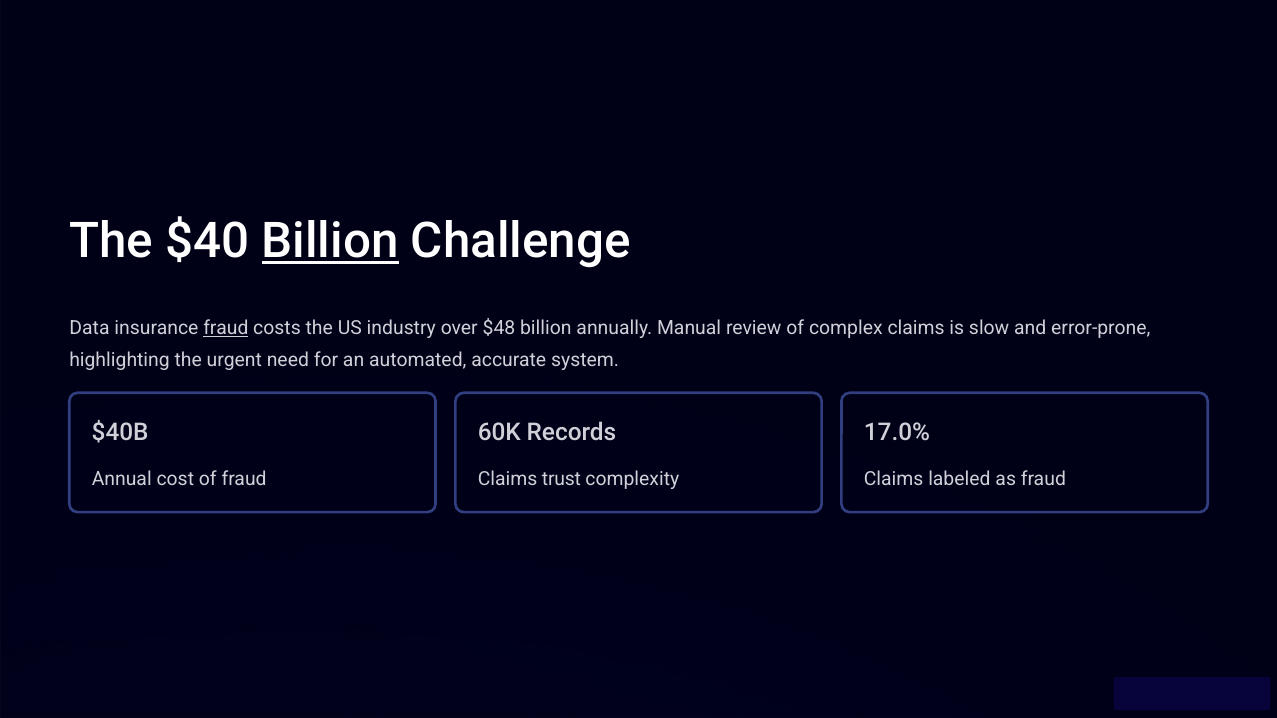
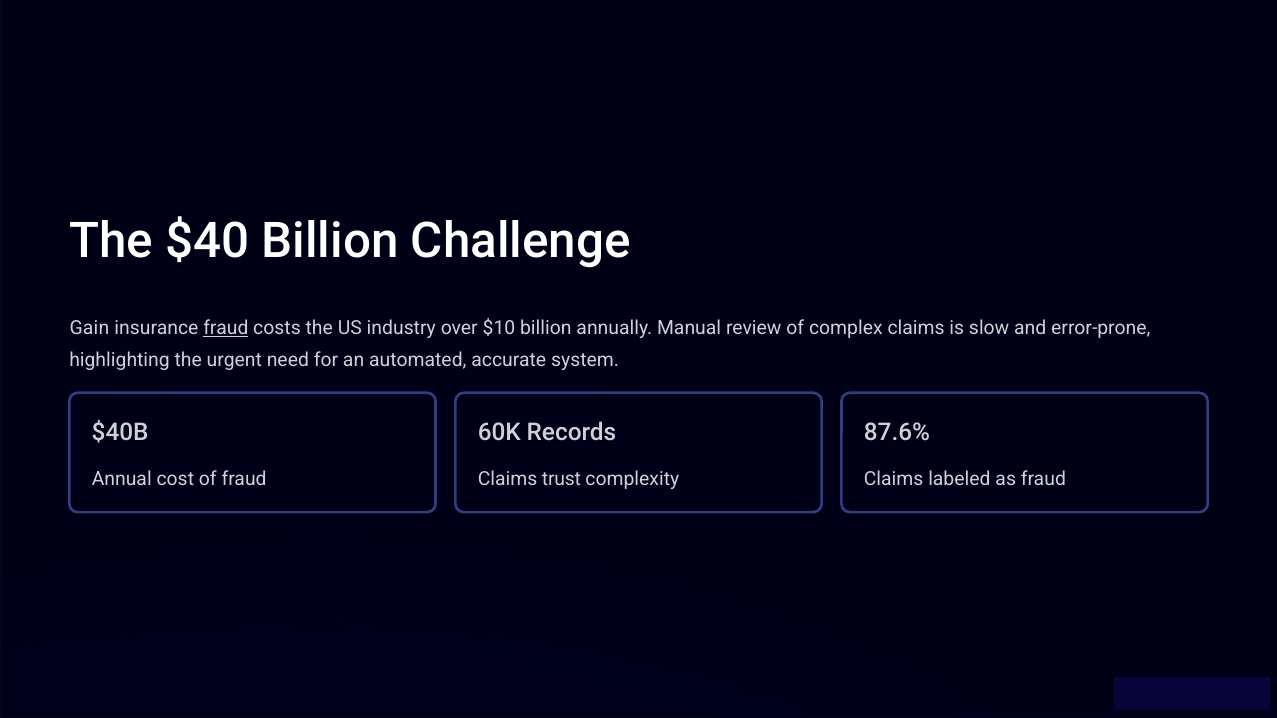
Billion underline: present -> none (330, 241)
Data: Data -> Gain (89, 329)
$48: $48 -> $10 (499, 329)
17.0%: 17.0% -> 87.6% (897, 433)
